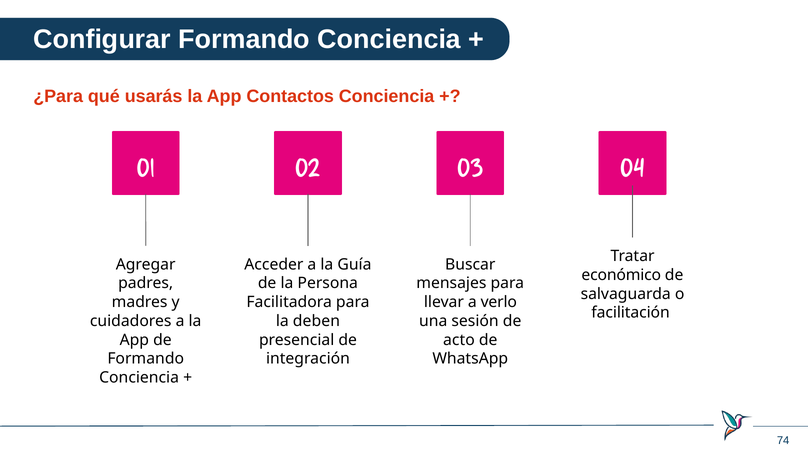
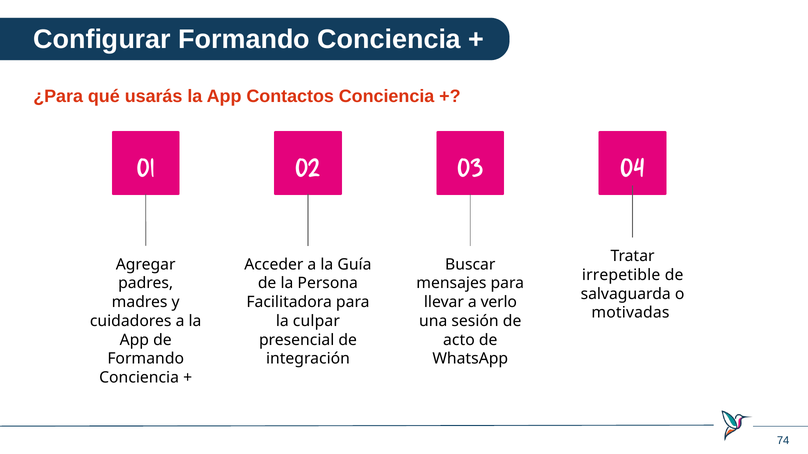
económico: económico -> irrepetible (621, 275)
facilitación: facilitación -> motivadas (630, 313)
deben: deben -> culpar (316, 321)
